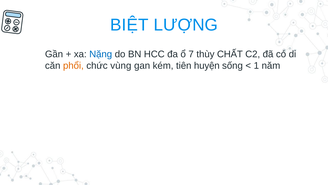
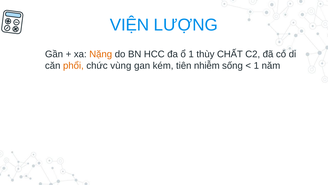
BIỆT: BIỆT -> VIỆN (129, 25)
Nặng colour: blue -> orange (101, 54)
ổ 7: 7 -> 1 (191, 54)
huyện: huyện -> nhiễm (207, 66)
